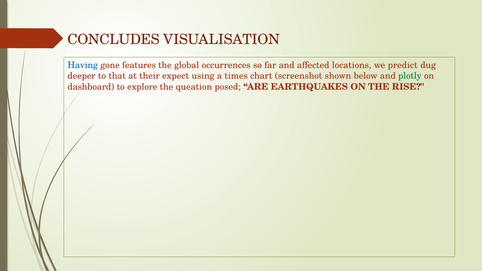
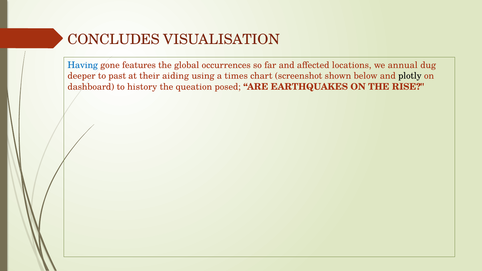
predict: predict -> annual (403, 65)
that: that -> past (117, 76)
expect: expect -> aiding (176, 76)
plotly colour: green -> black (410, 76)
explore: explore -> history (142, 87)
